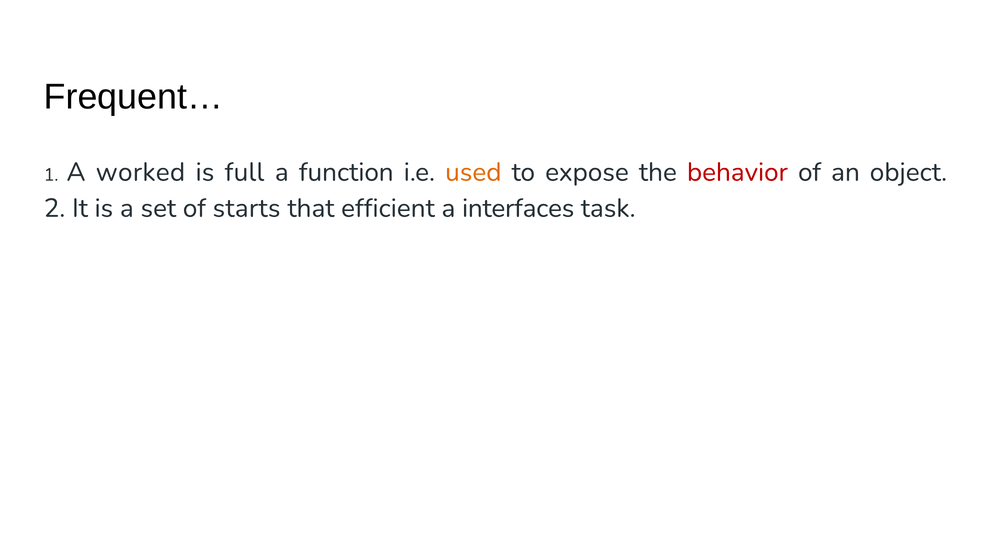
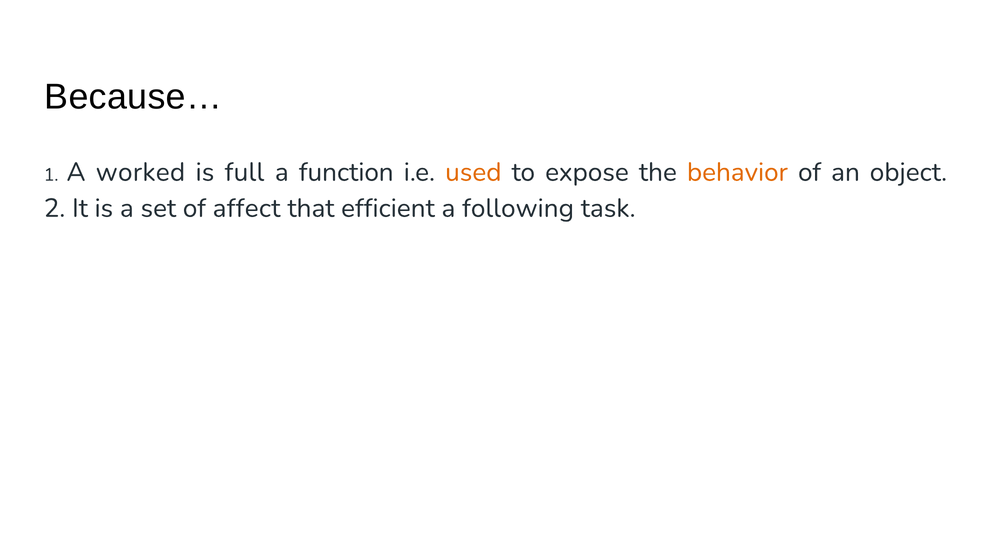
Frequent…: Frequent… -> Because… (133, 97)
behavior colour: red -> orange (737, 172)
starts: starts -> affect (246, 208)
interfaces: interfaces -> following (518, 208)
